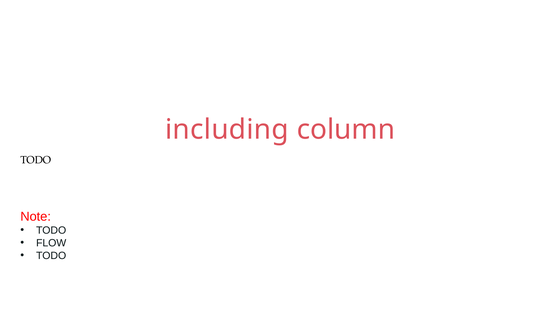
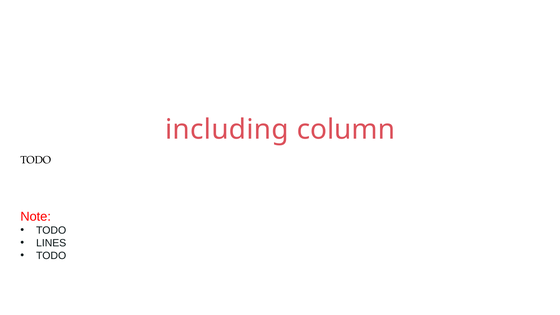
FLOW: FLOW -> LINES (51, 243)
